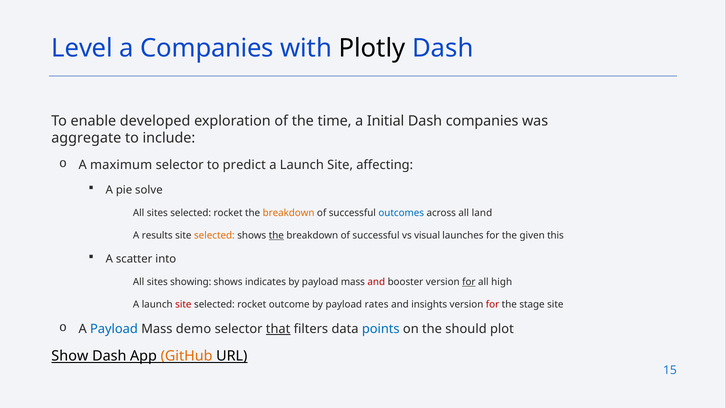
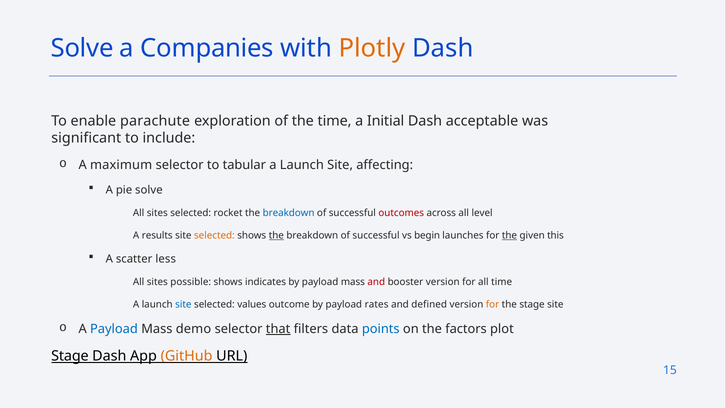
Level: Level -> Solve (82, 48)
Plotly colour: black -> orange (372, 48)
developed: developed -> parachute (155, 121)
Dash companies: companies -> acceptable (482, 121)
aggregate: aggregate -> significant (86, 138)
predict: predict -> tabular (244, 165)
breakdown colour: orange -> blue (289, 213)
outcomes colour: blue -> red (401, 213)
land: land -> level (482, 213)
visual: visual -> begin (427, 236)
the underline: none -> present (509, 236)
into: into -> less (166, 259)
showing: showing -> possible (191, 282)
for underline: present -> none (469, 282)
all high: high -> time (502, 282)
site colour: red -> blue (183, 305)
rocket: rocket -> values (252, 305)
insights: insights -> defined (429, 305)
for colour: red -> orange (493, 305)
should: should -> factors (466, 329)
Show: Show -> Stage (70, 356)
